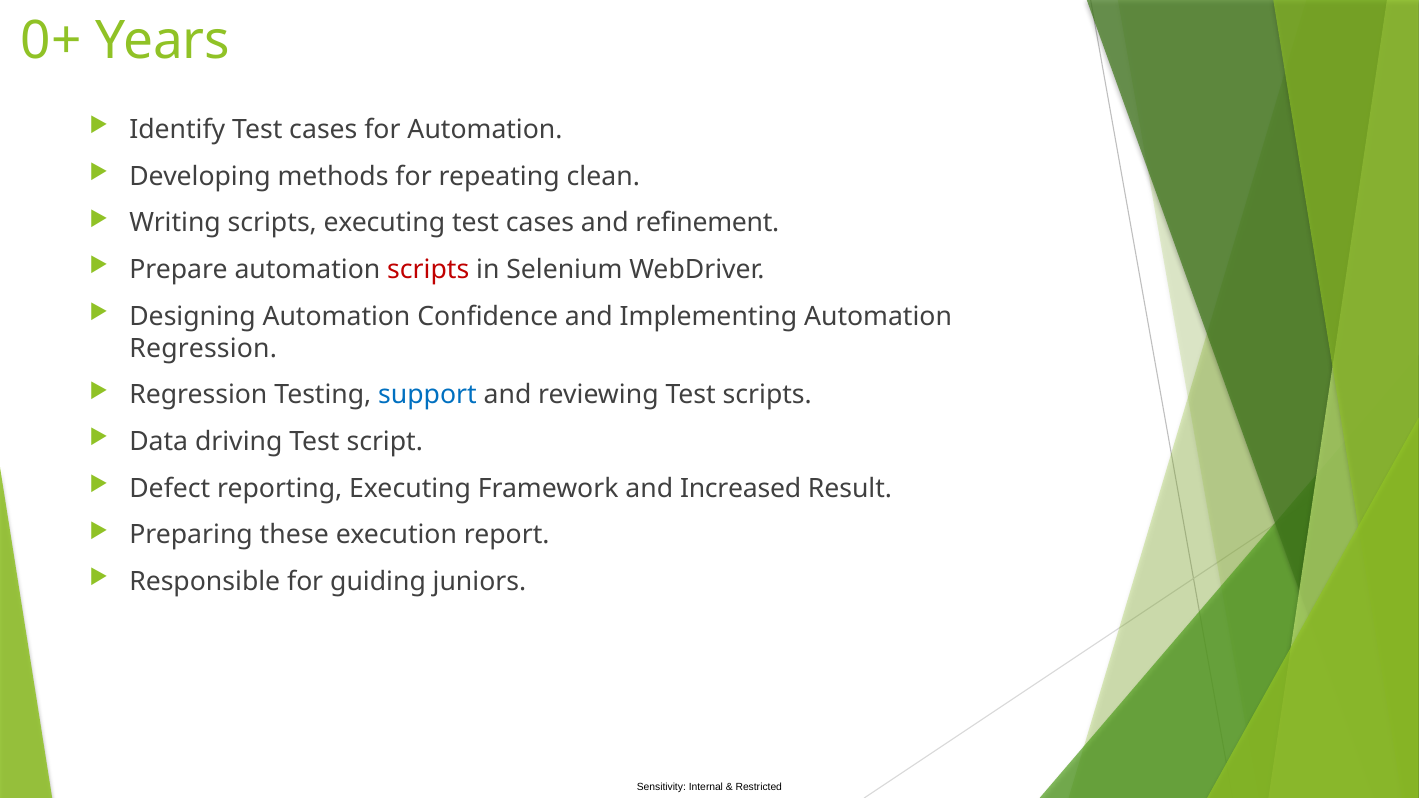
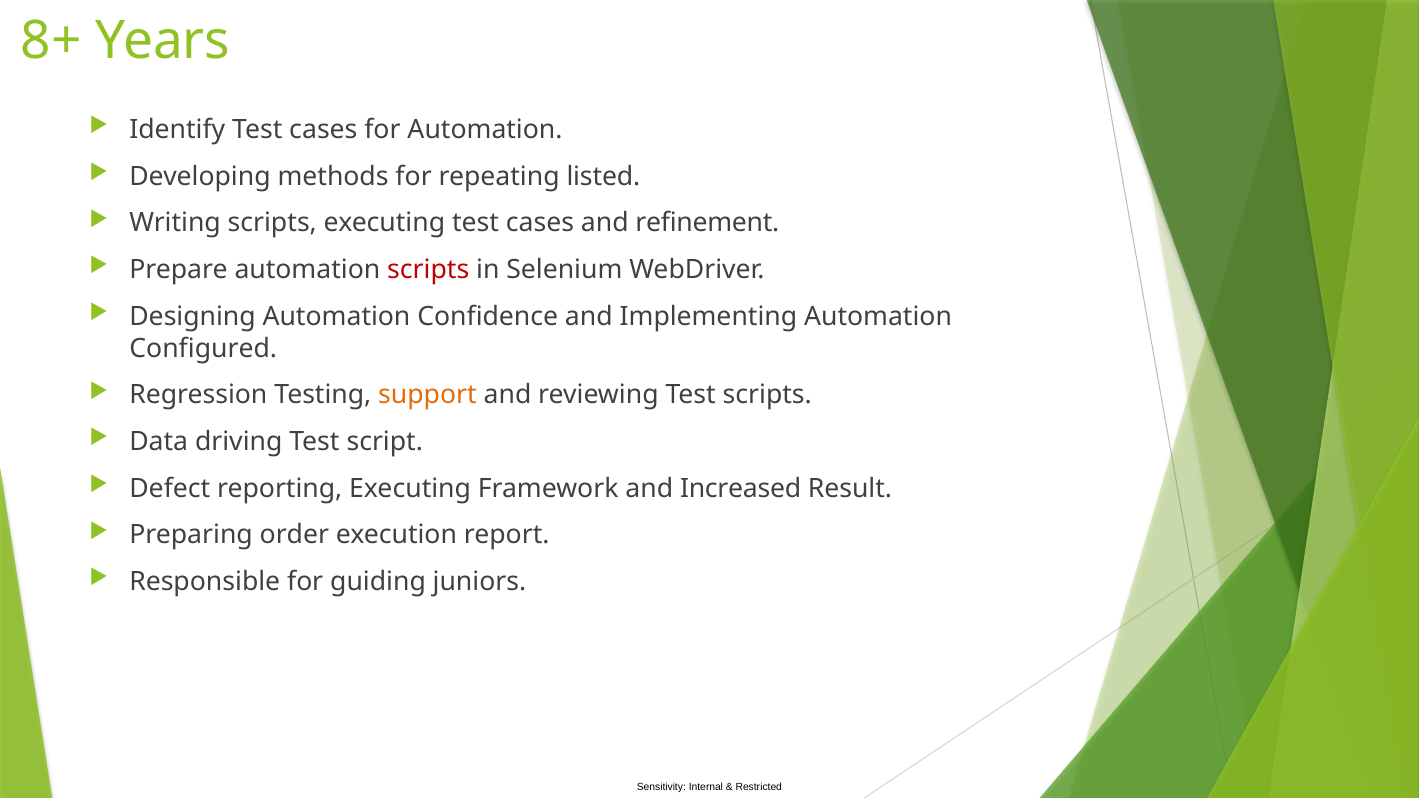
0+: 0+ -> 8+ (51, 41)
clean: clean -> listed (603, 176)
Regression: Regression -> Configured (203, 348)
support colour: blue -> orange (427, 395)
these: these -> order (294, 535)
